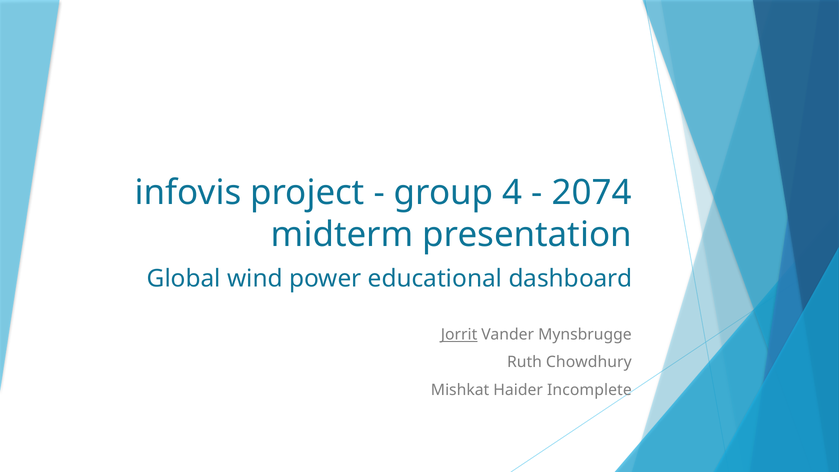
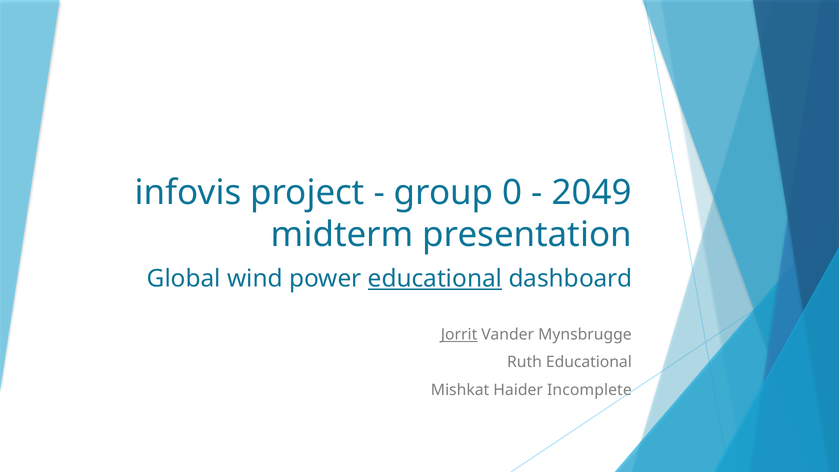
4: 4 -> 0 (512, 193)
2074: 2074 -> 2049 (592, 193)
educational underline: none -> present (435, 279)
Ruth Chowdhury: Chowdhury -> Educational (589, 362)
